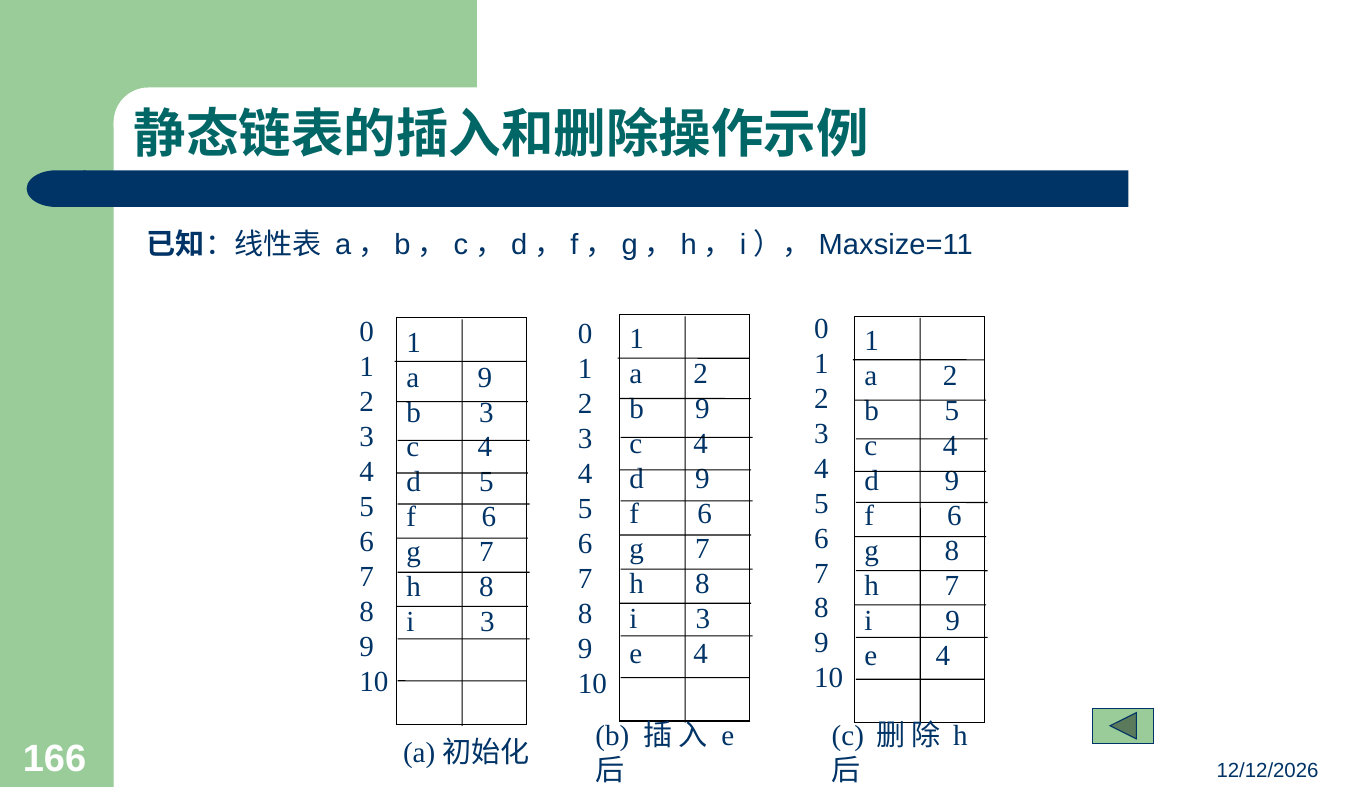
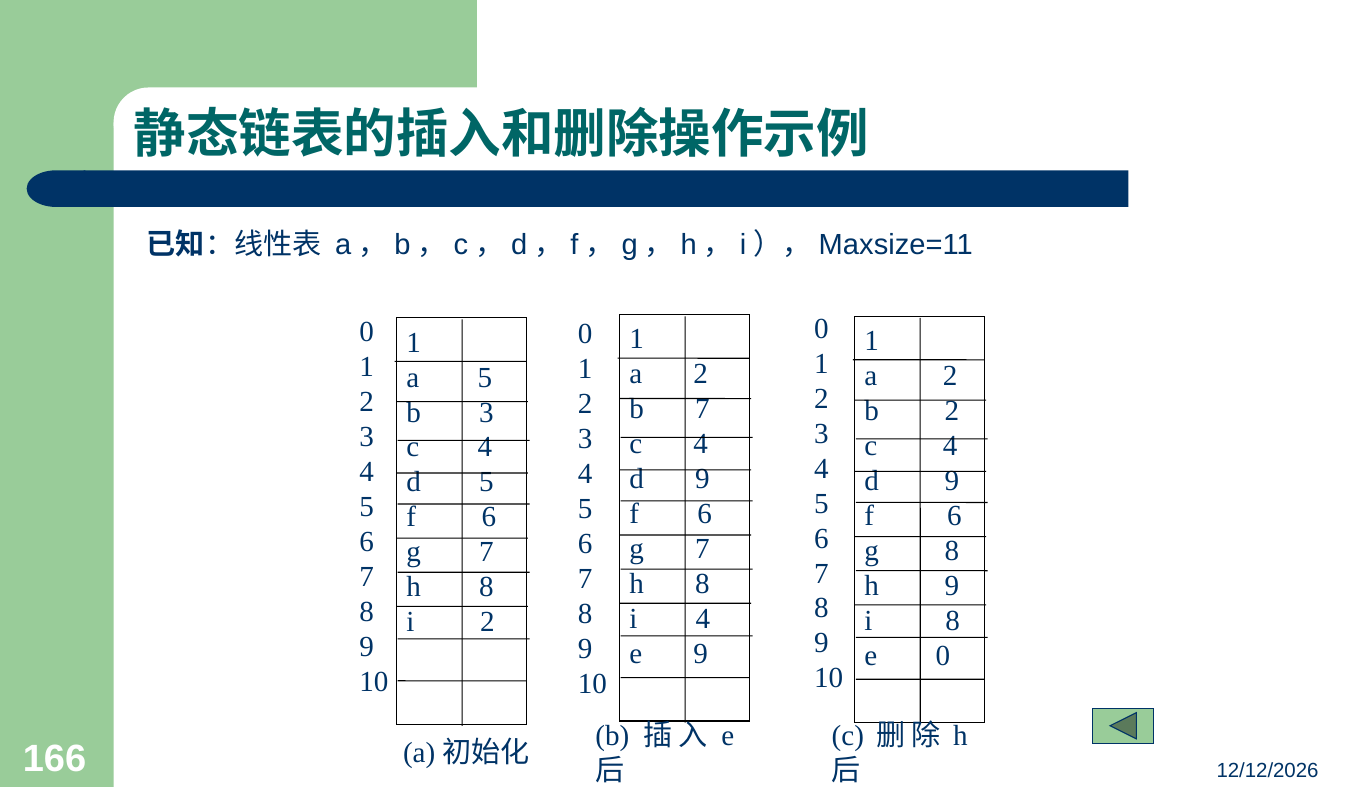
a 9: 9 -> 5 (485, 378)
b 9: 9 -> 7 (702, 409)
b 5: 5 -> 2 (952, 411)
h 7: 7 -> 9 (952, 586)
3: 3 -> 4 (703, 619)
i 9: 9 -> 8 (953, 621)
3: 3 -> 2 (487, 622)
4: 4 -> 9 (701, 654)
4: 4 -> 0 (943, 656)
